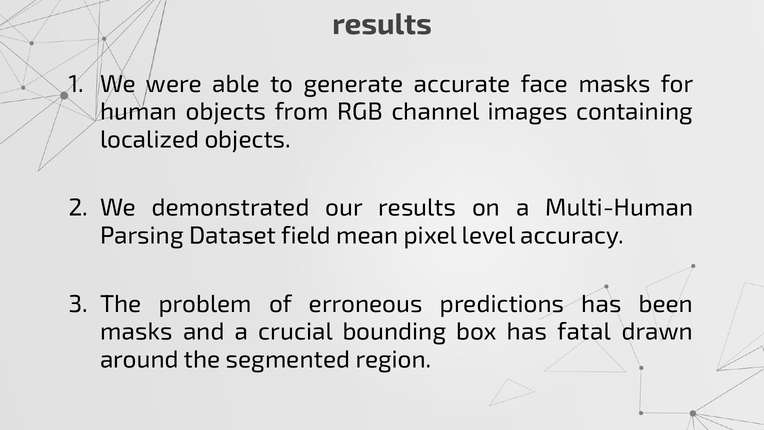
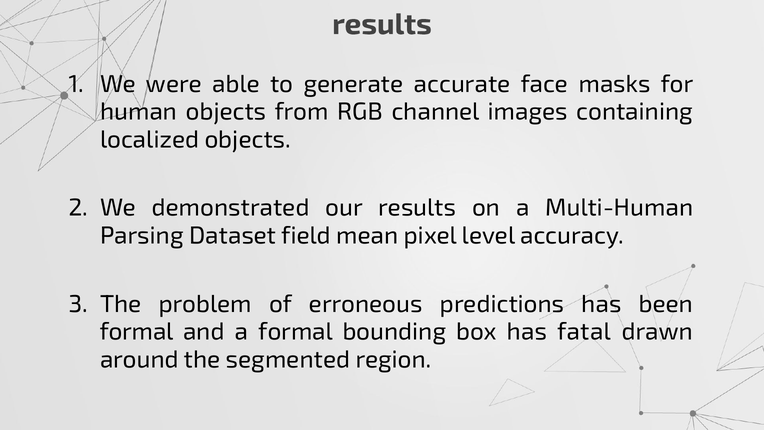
masks: masks -> formal (137, 332)
a crucial: crucial -> formal (296, 332)
